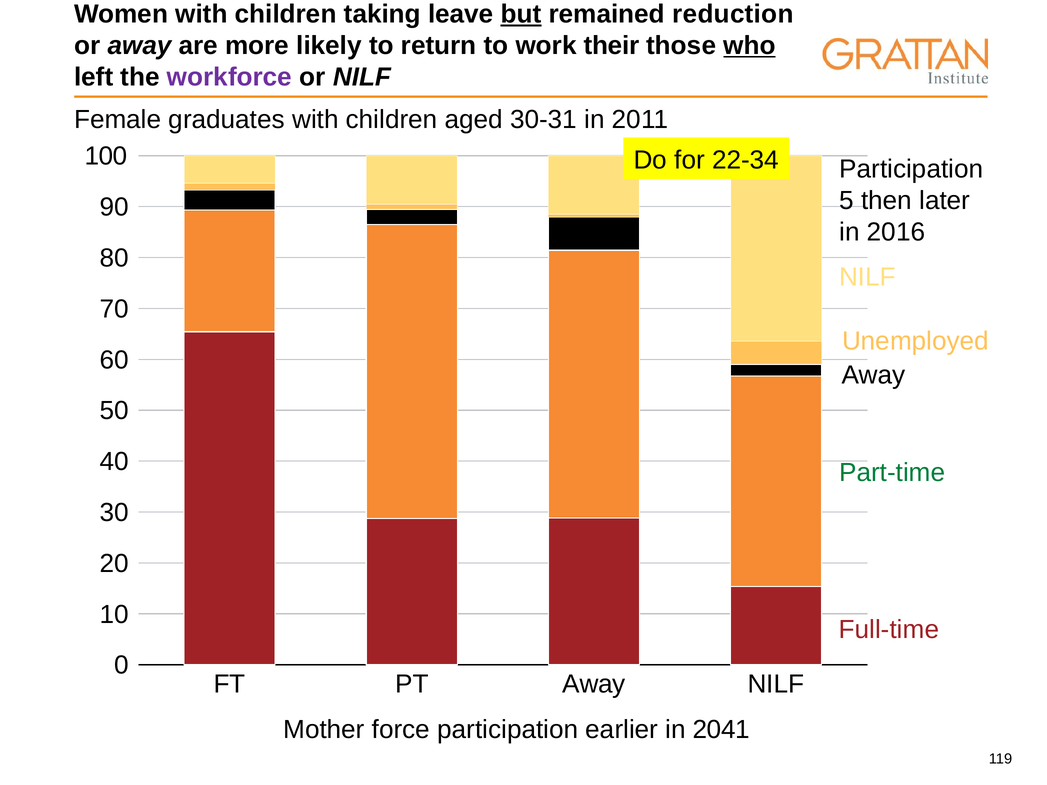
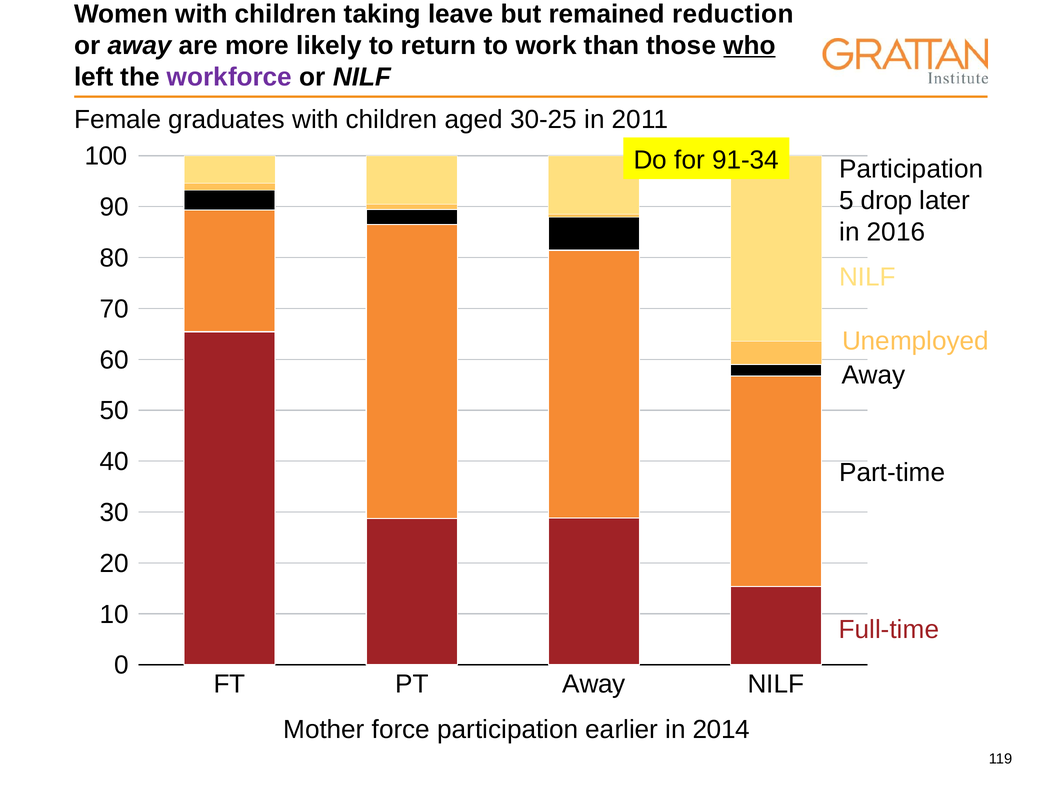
but underline: present -> none (521, 14)
their: their -> than (611, 46)
30-31: 30-31 -> 30-25 (544, 120)
22-34: 22-34 -> 91-34 (745, 160)
then: then -> drop (887, 201)
Part-time colour: green -> black (892, 473)
2041: 2041 -> 2014 (721, 730)
